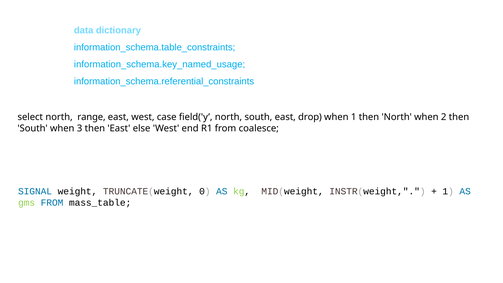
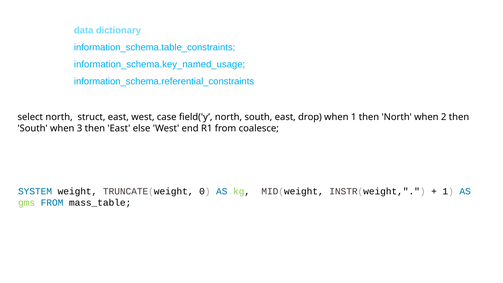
range: range -> struct (91, 117)
SIGNAL: SIGNAL -> SYSTEM (35, 191)
